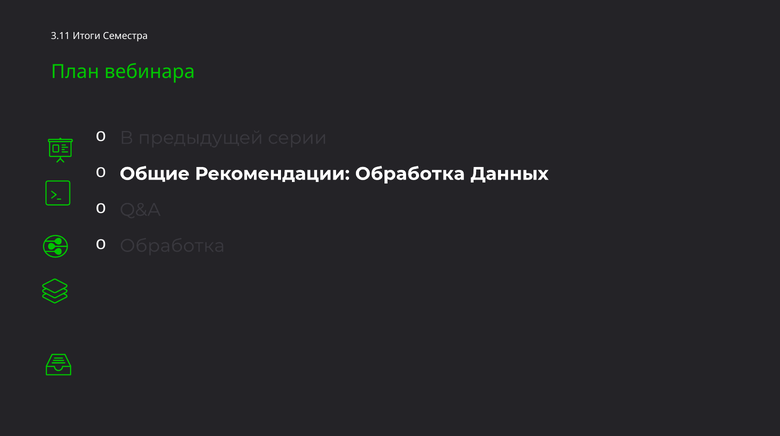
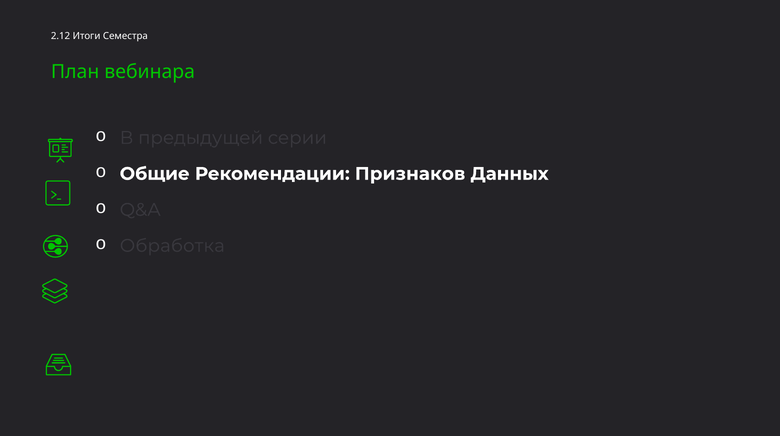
3.11: 3.11 -> 2.12 (61, 36)
Рекомендации Обработка: Обработка -> Признаков (410, 174)
